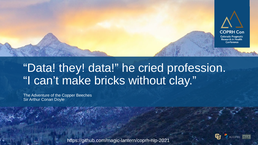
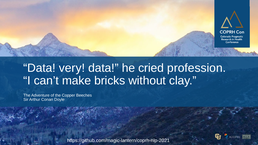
they: they -> very (72, 68)
